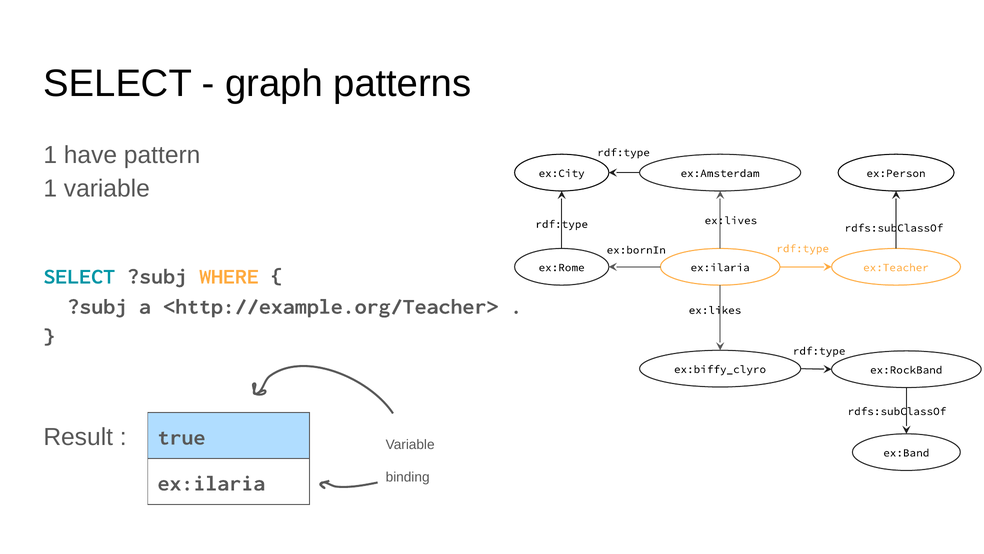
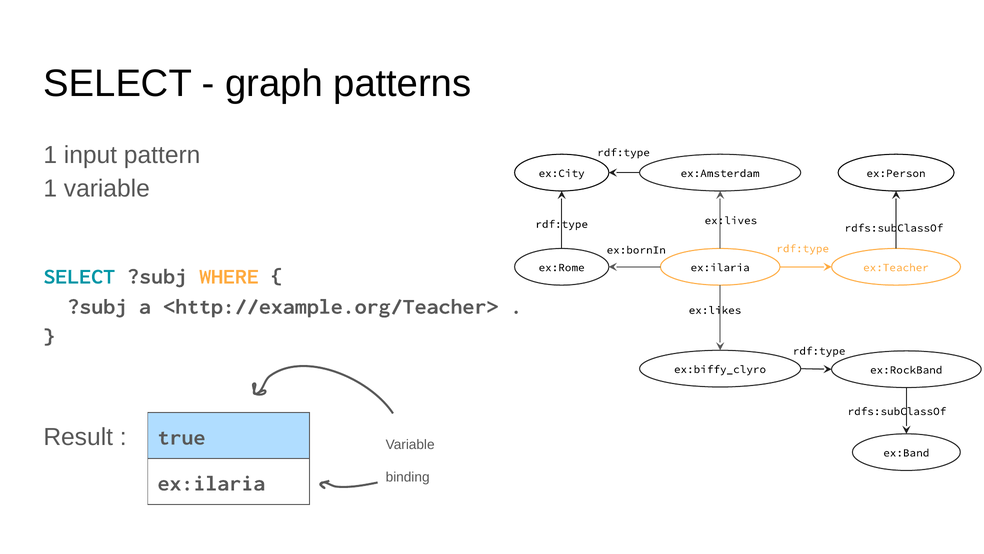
have: have -> input (90, 155)
